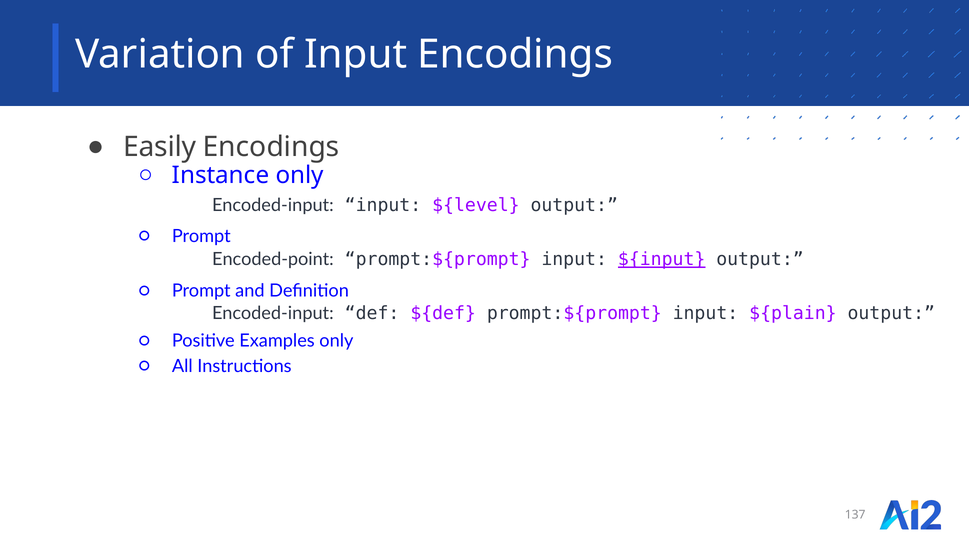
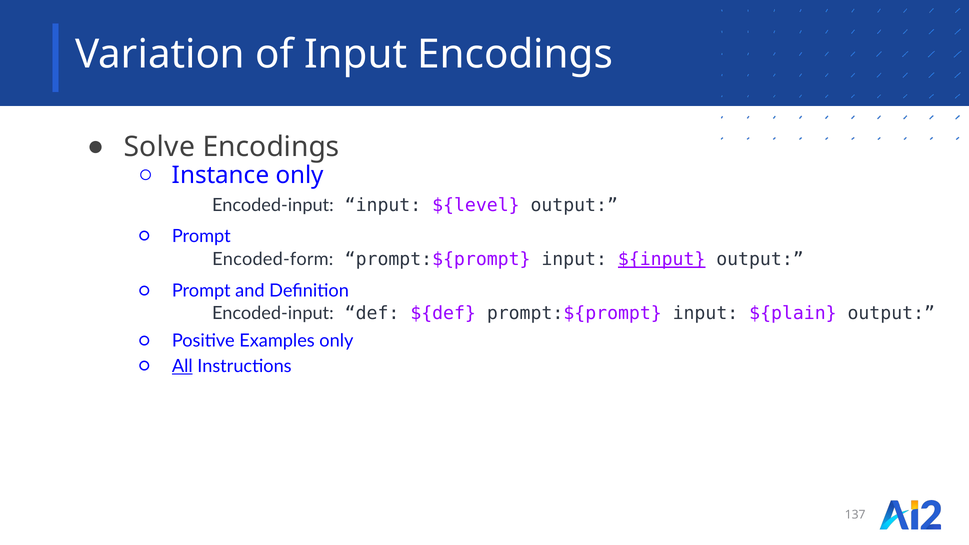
Easily: Easily -> Solve (159, 147)
Encoded-point: Encoded-point -> Encoded-form (273, 259)
All underline: none -> present (182, 366)
